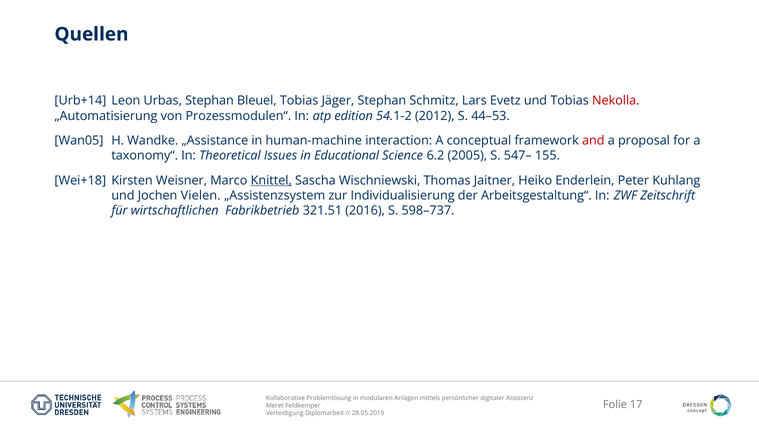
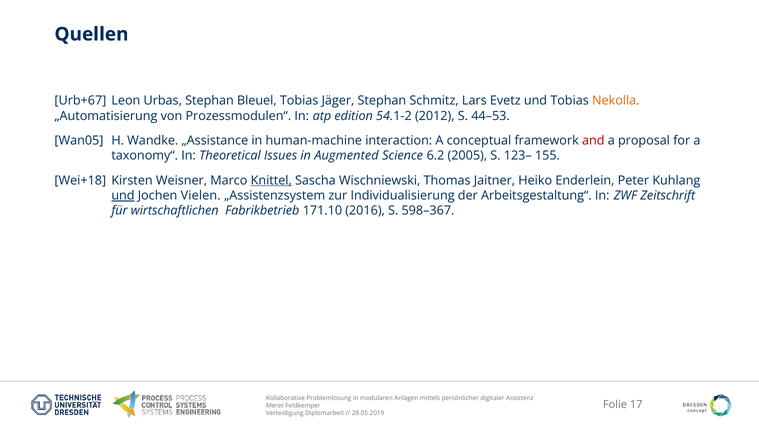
Urb+14: Urb+14 -> Urb+67 (80, 101)
Nekolla colour: red -> orange (616, 101)
Educational: Educational -> Augmented (347, 156)
547–: 547– -> 123– (518, 156)
und underline: none -> present (123, 195)
321.51: 321.51 -> 171.10 (322, 211)
598–737: 598–737 -> 598–367 (428, 211)
